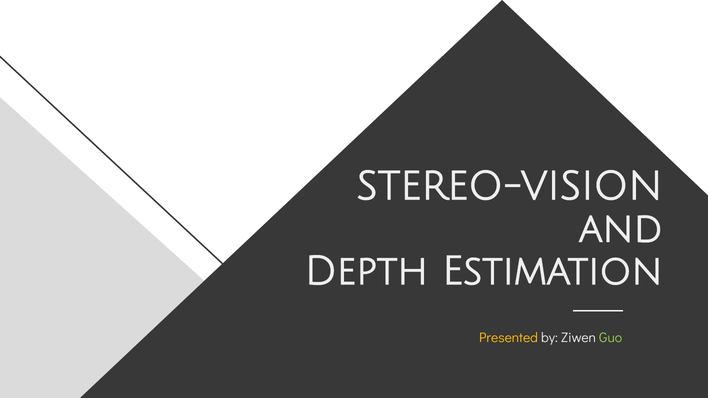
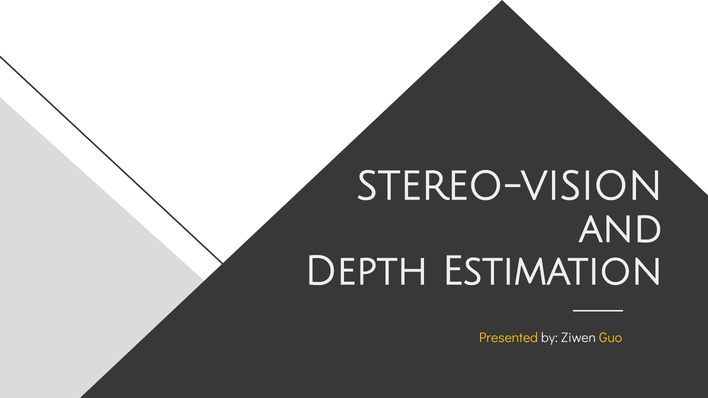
Guo colour: light green -> yellow (611, 338)
